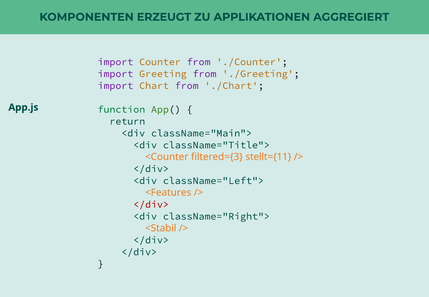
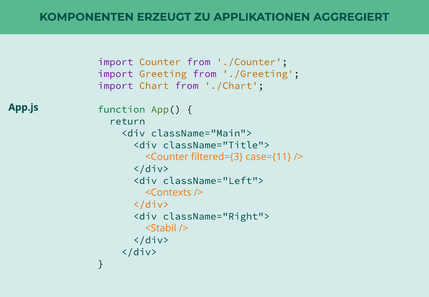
stellt={11: stellt={11 -> case={11 (268, 157)
<Features: <Features -> <Contexts (168, 193)
</div> colour: red -> orange (151, 204)
